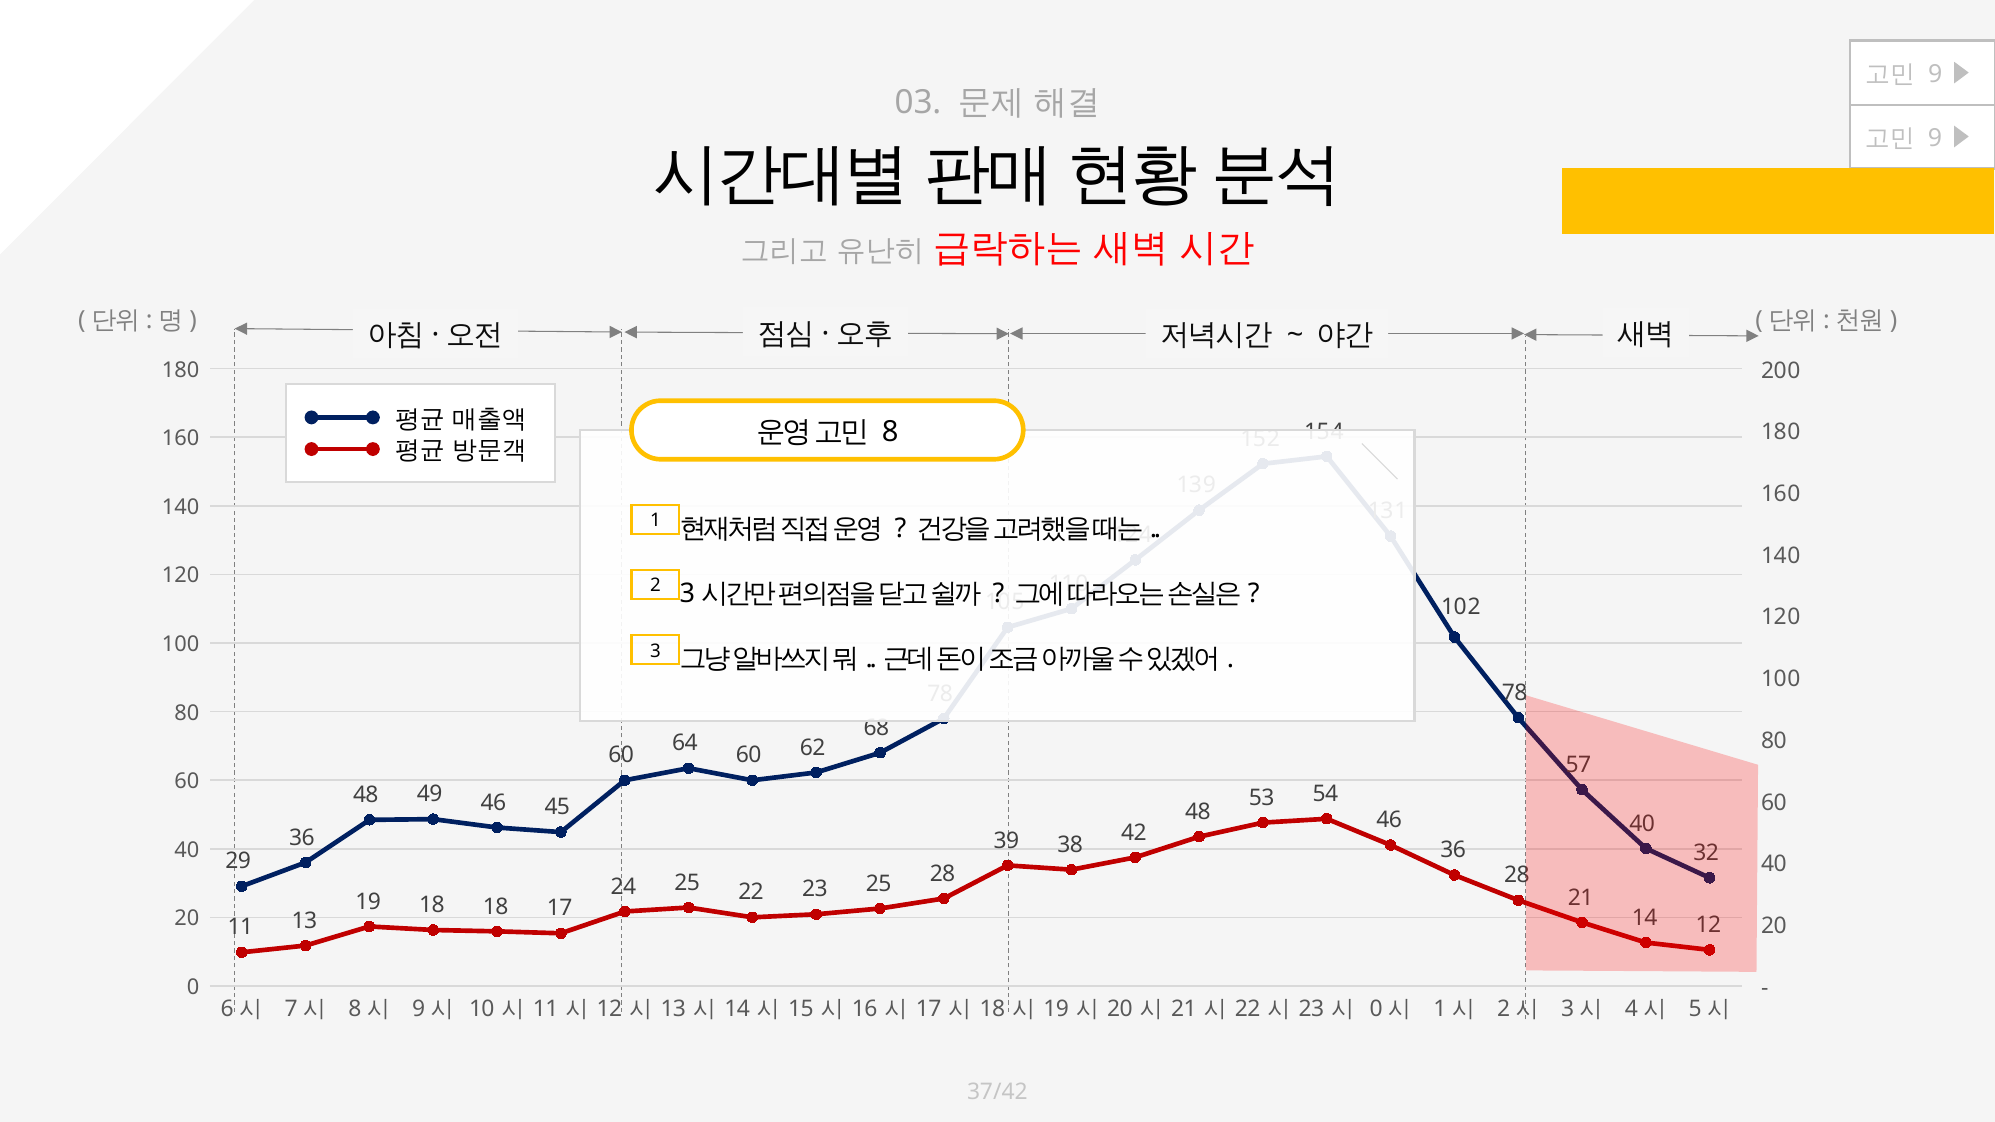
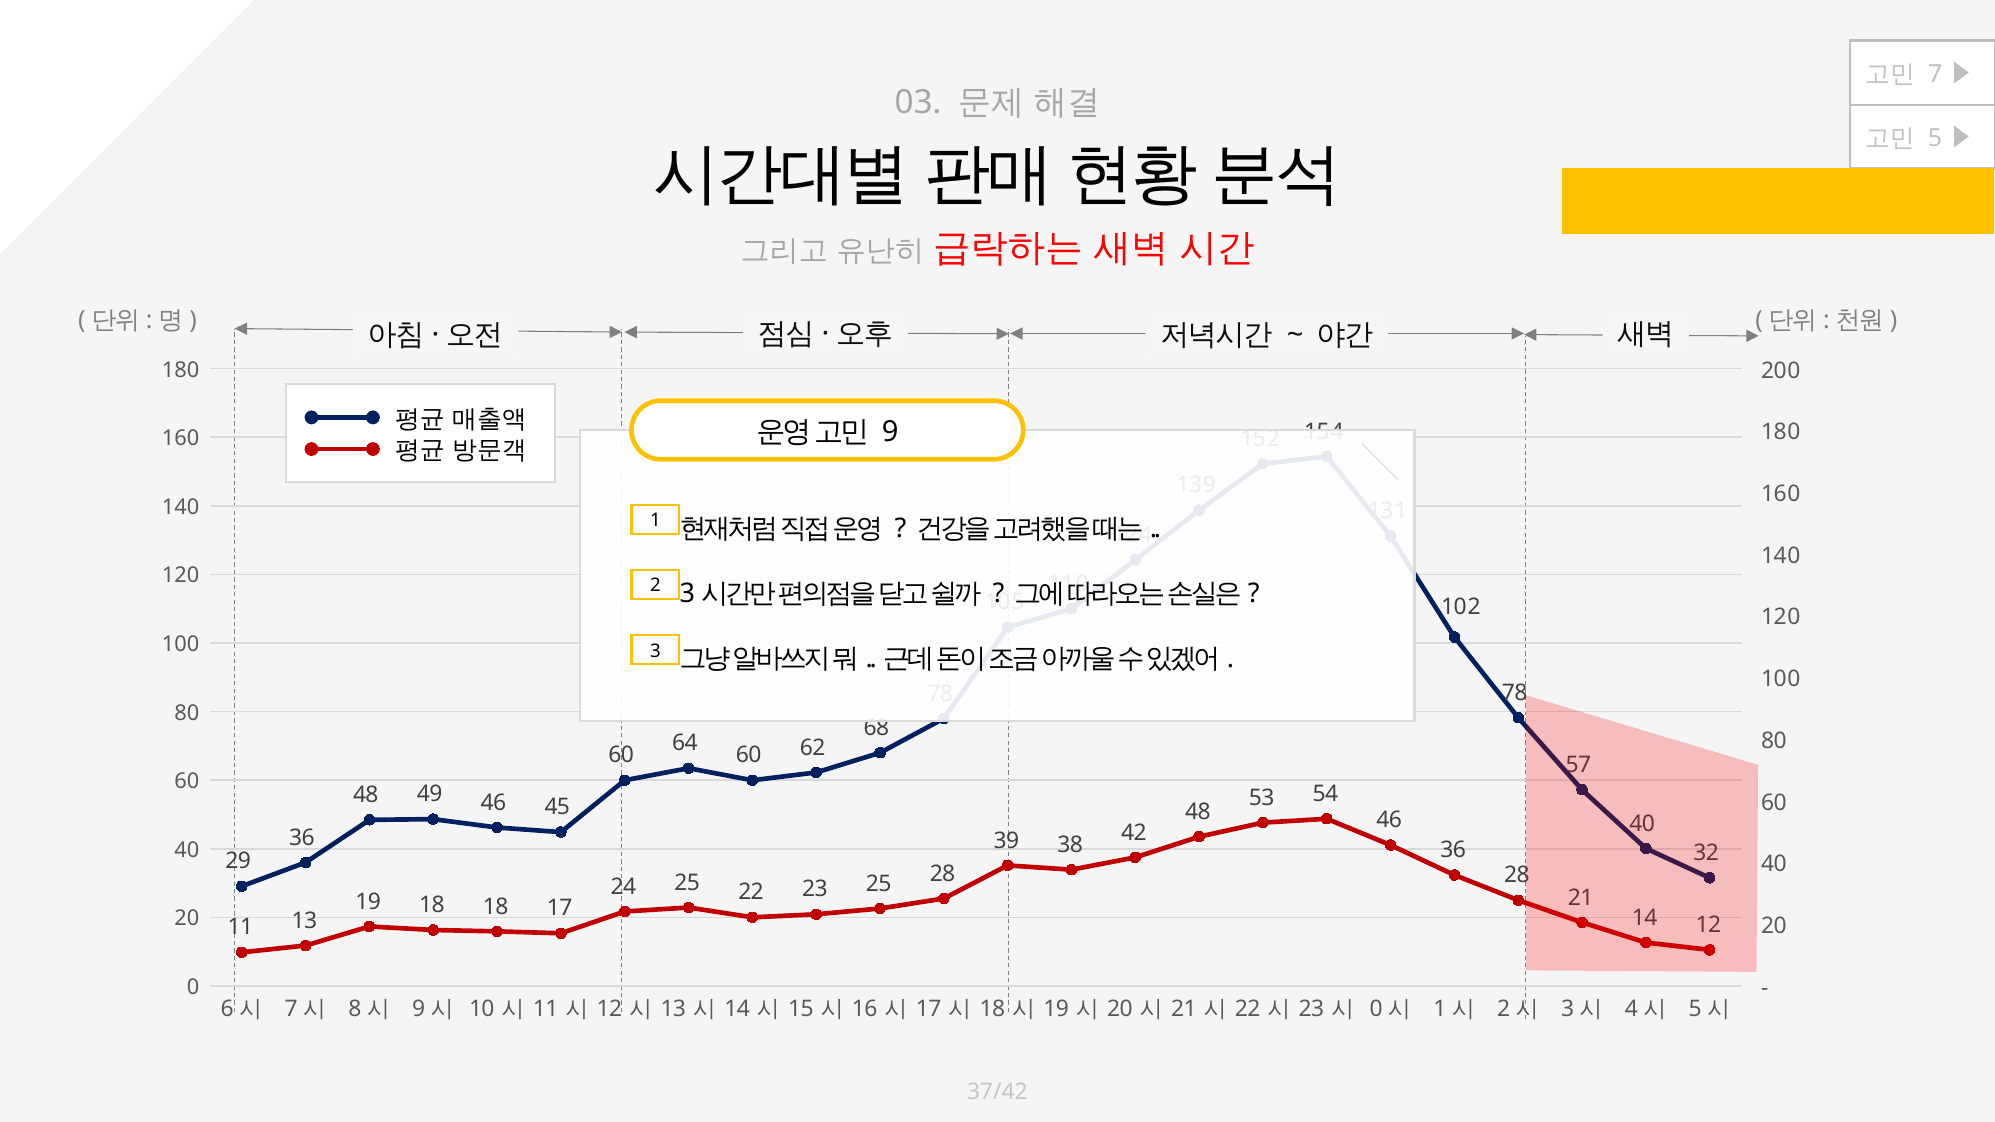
9: 9 -> 7 (1935, 74)
9: 9 -> 5 (1935, 138)
8: 8 -> 9 (890, 432)
